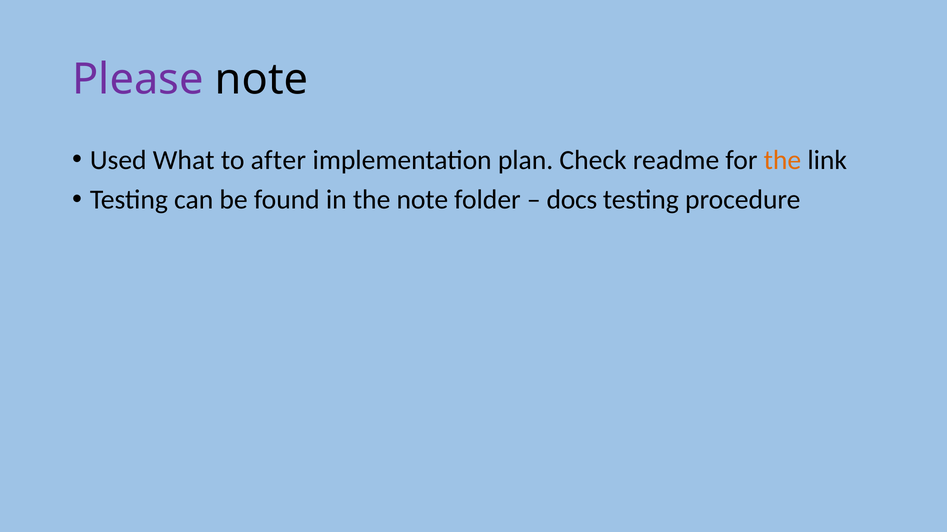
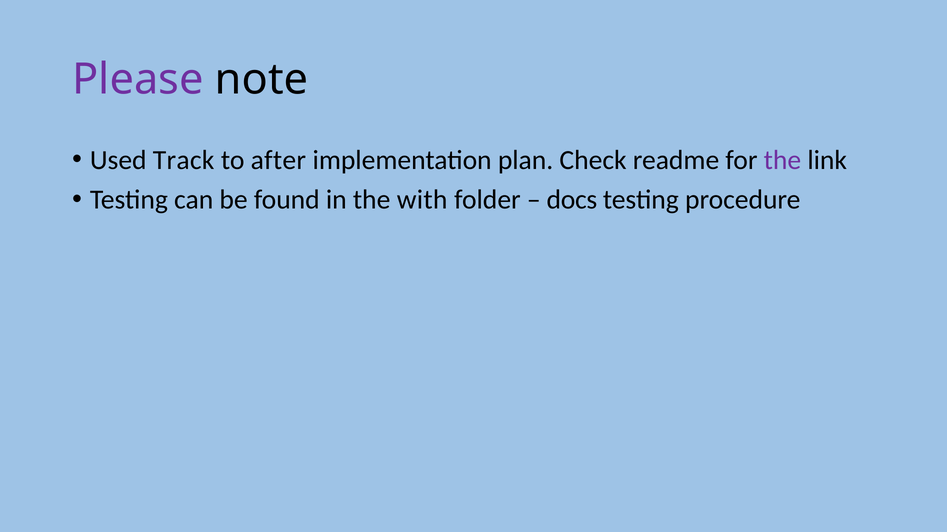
What: What -> Track (184, 160)
the colour: orange -> purple (782, 160)
the note: note -> with (422, 200)
